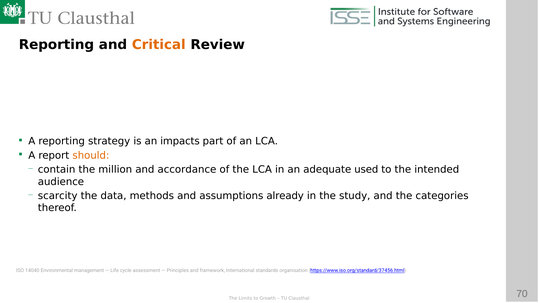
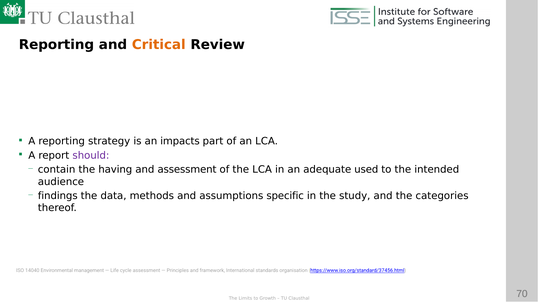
should colour: orange -> purple (91, 156)
million: million -> having (115, 170)
and accordance: accordance -> assessment (187, 170)
scarcity: scarcity -> findings (58, 196)
already: already -> specific (285, 196)
